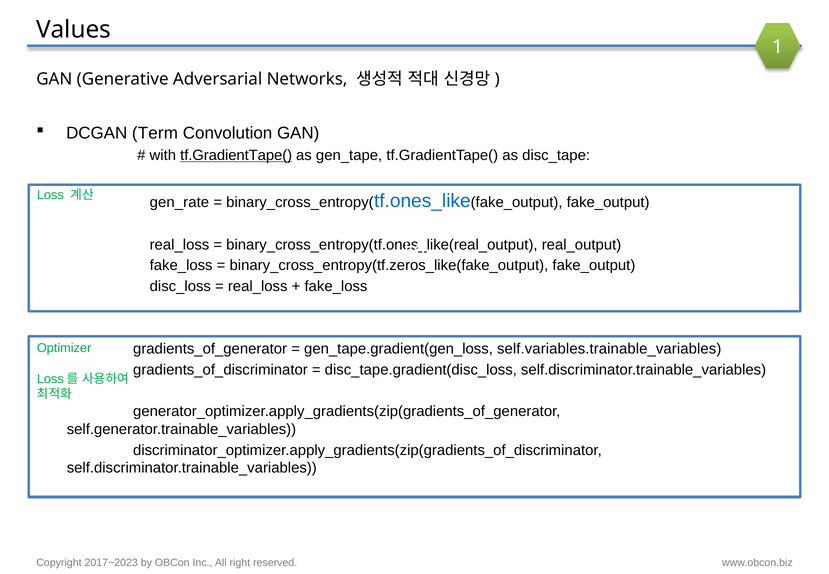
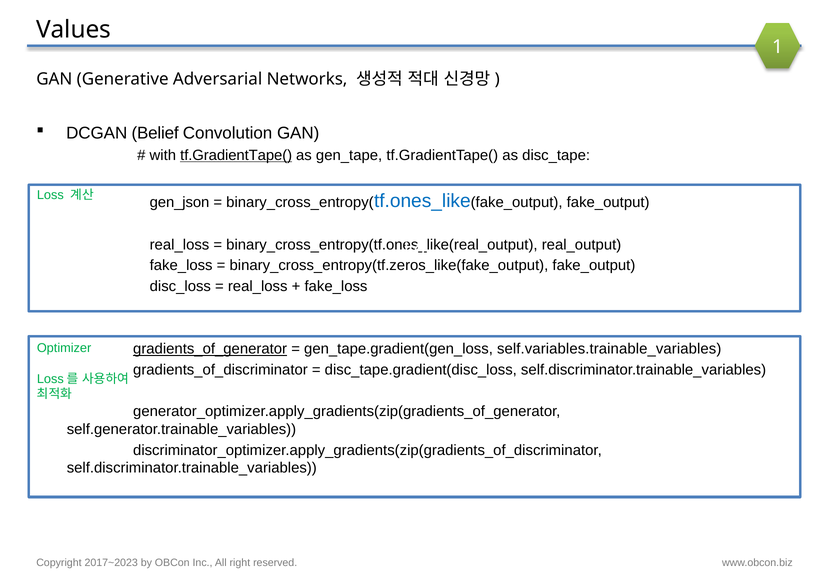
Term: Term -> Belief (155, 133)
gen_rate: gen_rate -> gen_json (180, 202)
gradients_of_generator underline: none -> present (210, 349)
